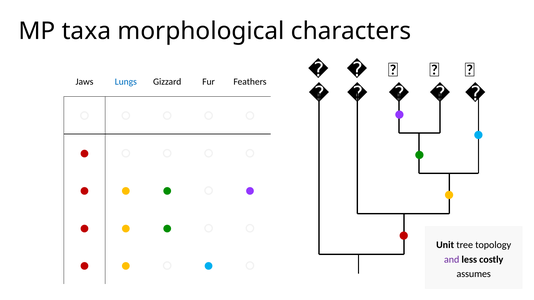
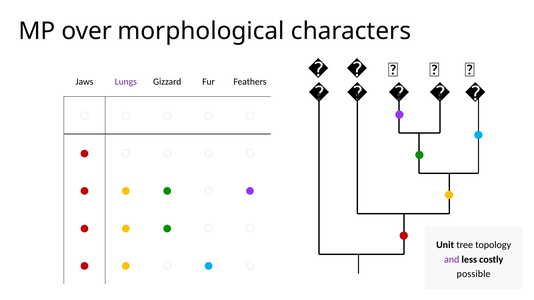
taxa: taxa -> over (87, 31)
Lungs colour: blue -> purple (126, 82)
assumes: assumes -> possible (474, 274)
